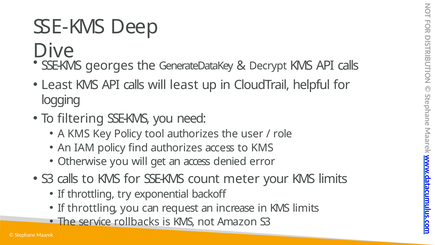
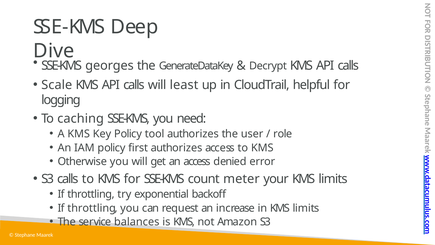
Least: Least -> Scale (57, 85)
filtering: filtering -> caching (81, 119)
find: find -> first (138, 148)
rollbacks: rollbacks -> balances (137, 222)
